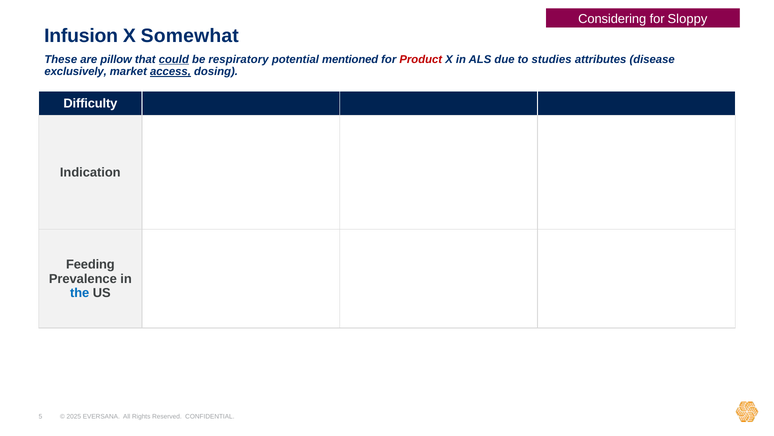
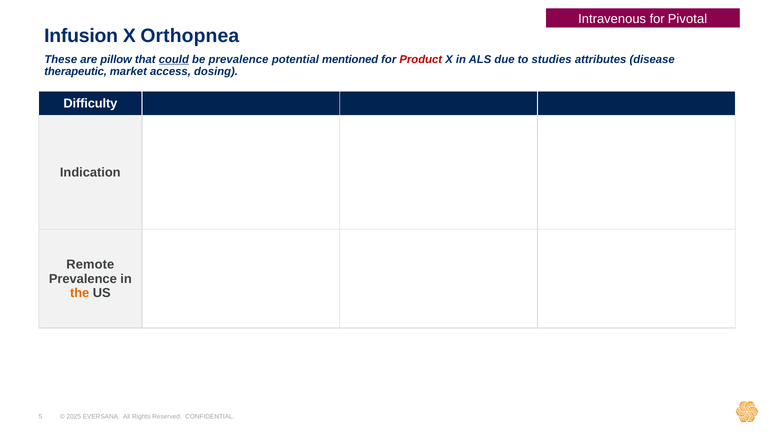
Considering: Considering -> Intravenous (612, 19)
Sloppy: Sloppy -> Pivotal (687, 19)
Somewhat: Somewhat -> Orthopnea (190, 36)
be respiratory: respiratory -> prevalence (239, 59)
exclusively: exclusively -> therapeutic (76, 71)
access underline: present -> none (170, 71)
Feeding: Feeding -> Remote (90, 264)
the colour: blue -> orange (80, 293)
